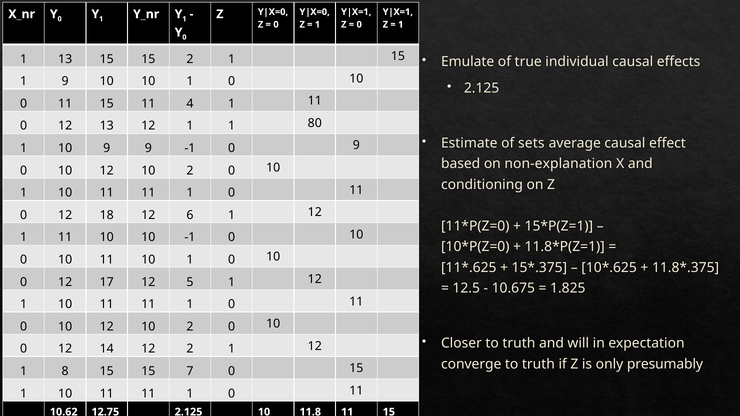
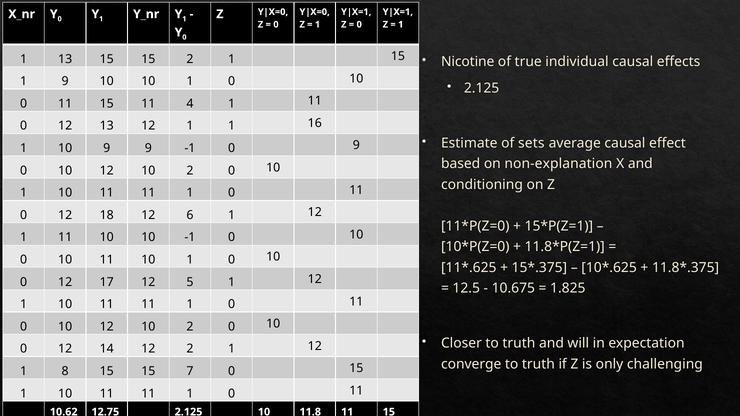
Emulate: Emulate -> Nicotine (468, 62)
80: 80 -> 16 (315, 123)
presumably: presumably -> challenging (665, 364)
